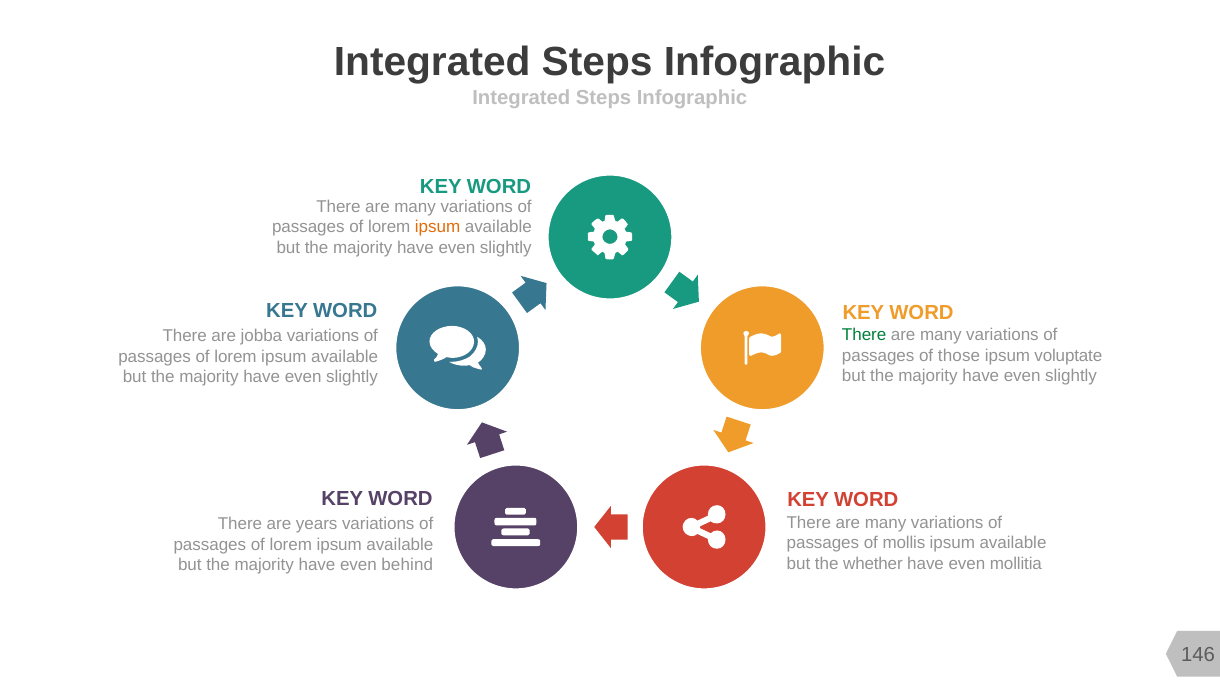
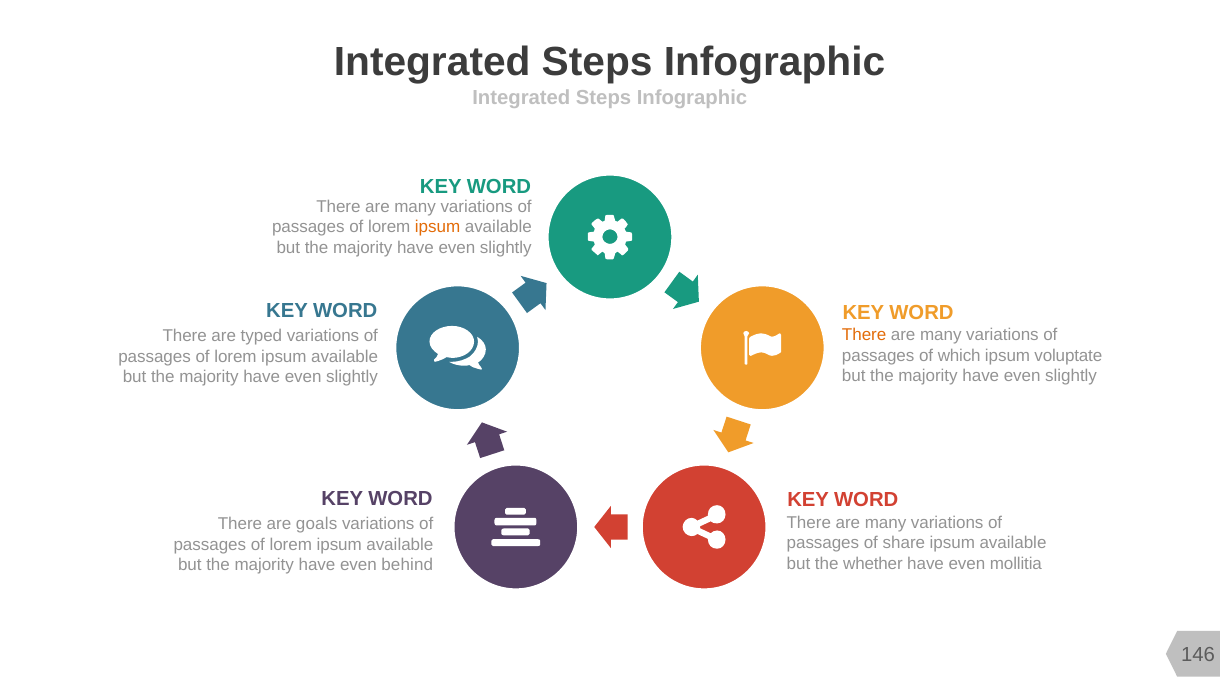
There colour: green -> orange (864, 335)
jobba: jobba -> typed (261, 336)
those: those -> which (959, 355)
years: years -> goals (317, 524)
mollis: mollis -> share (904, 543)
